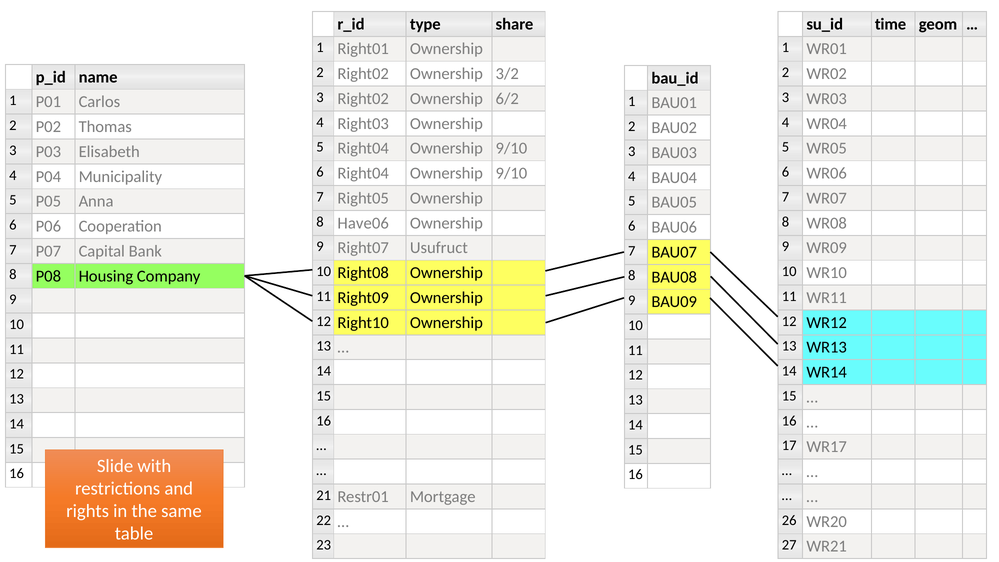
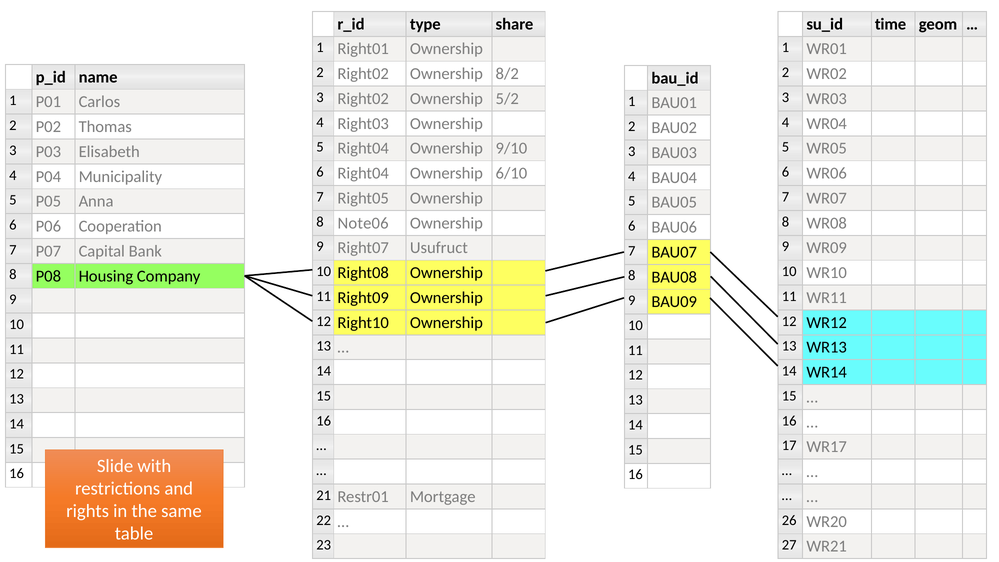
3/2: 3/2 -> 8/2 (507, 74)
6/2: 6/2 -> 5/2 (507, 99)
6 Right04 Ownership 9/10: 9/10 -> 6/10 (511, 173)
Have06: Have06 -> Note06 (363, 223)
